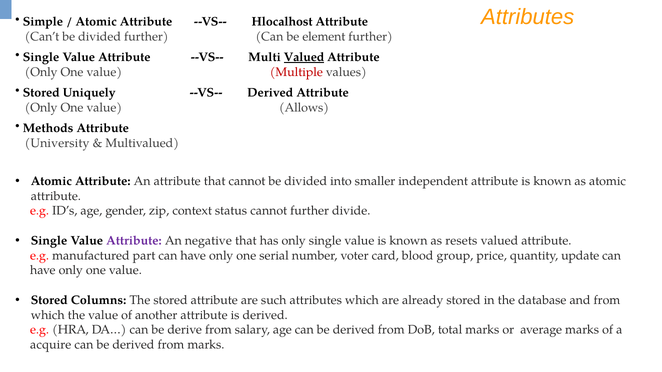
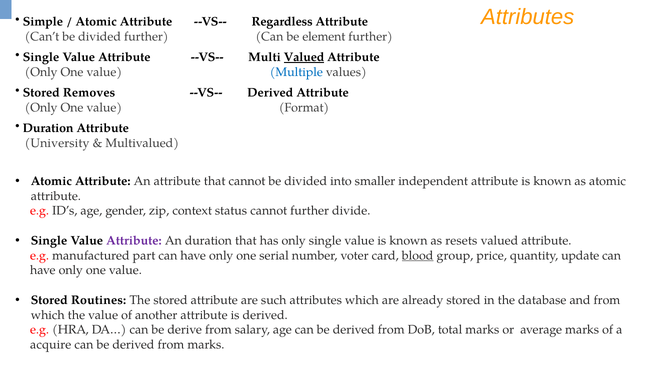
Hlocalhost: Hlocalhost -> Regardless (282, 22)
Multiple colour: red -> blue (296, 72)
Uniquely: Uniquely -> Removes (89, 93)
Allows: Allows -> Format (304, 108)
Methods: Methods -> Duration (48, 128)
An negative: negative -> duration (208, 241)
blood underline: none -> present (418, 256)
Columns: Columns -> Routines (99, 300)
